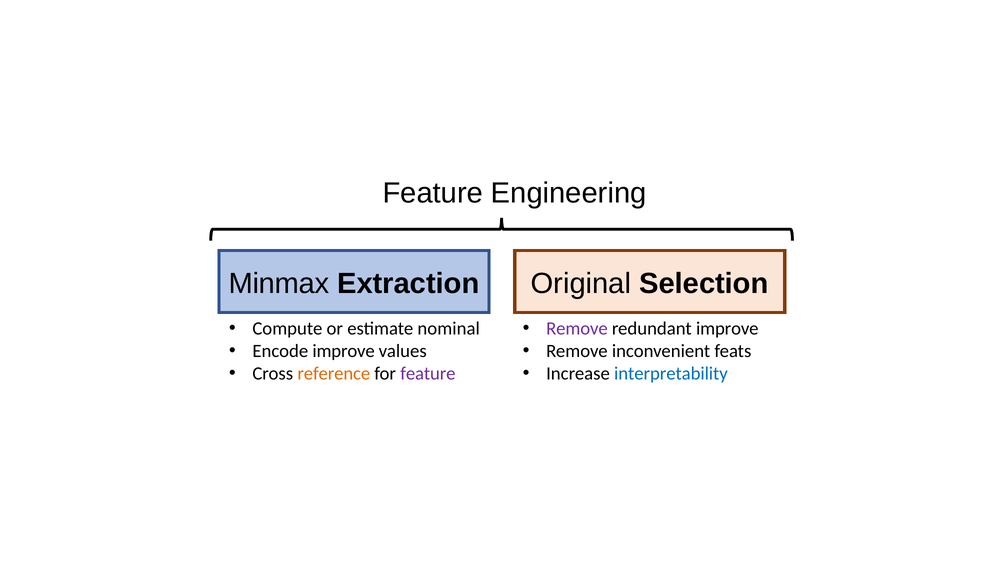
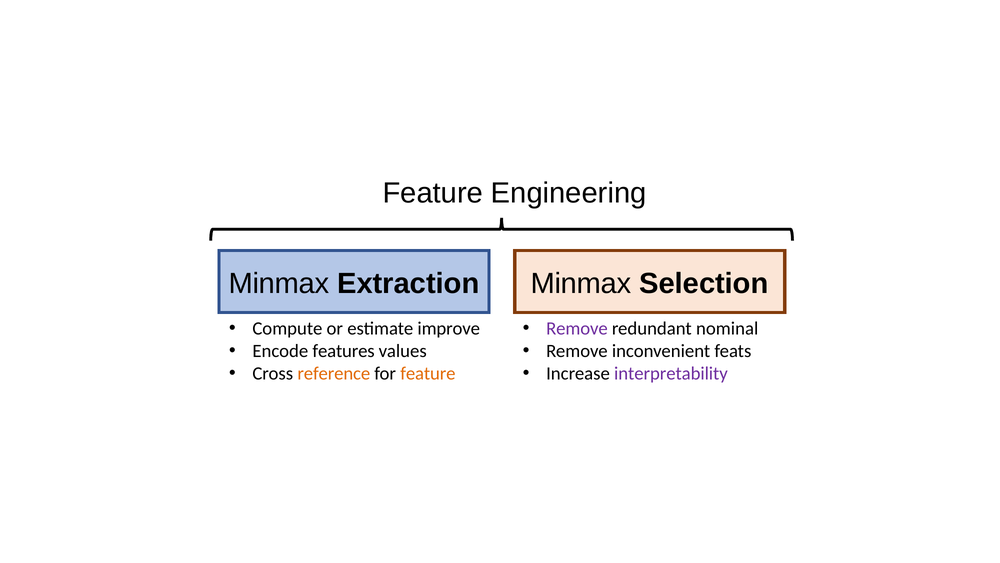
Extraction Original: Original -> Minmax (581, 283)
nominal: nominal -> improve (449, 328)
redundant improve: improve -> nominal (727, 328)
Encode improve: improve -> features (344, 351)
feature colour: purple -> orange (428, 373)
interpretability colour: blue -> purple (671, 373)
